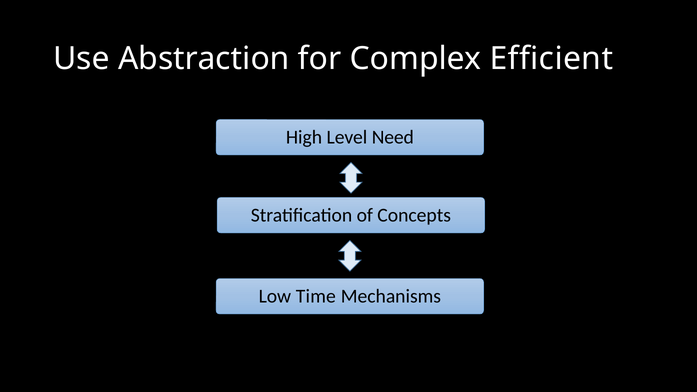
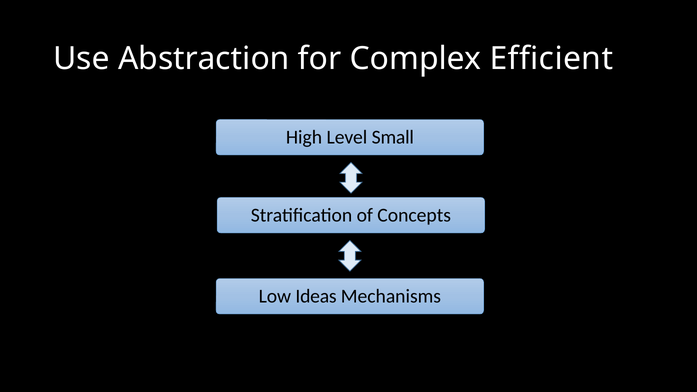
Need: Need -> Small (393, 137)
Time: Time -> Ideas (316, 296)
